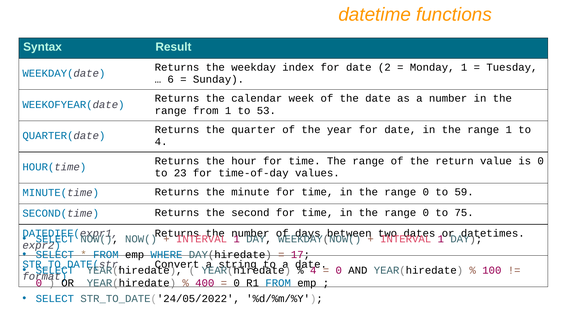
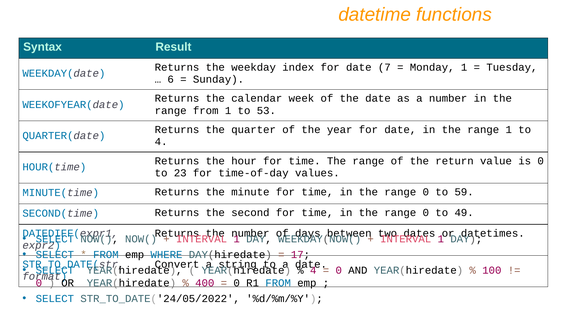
2: 2 -> 7 (384, 67)
75: 75 -> 49 (464, 213)
